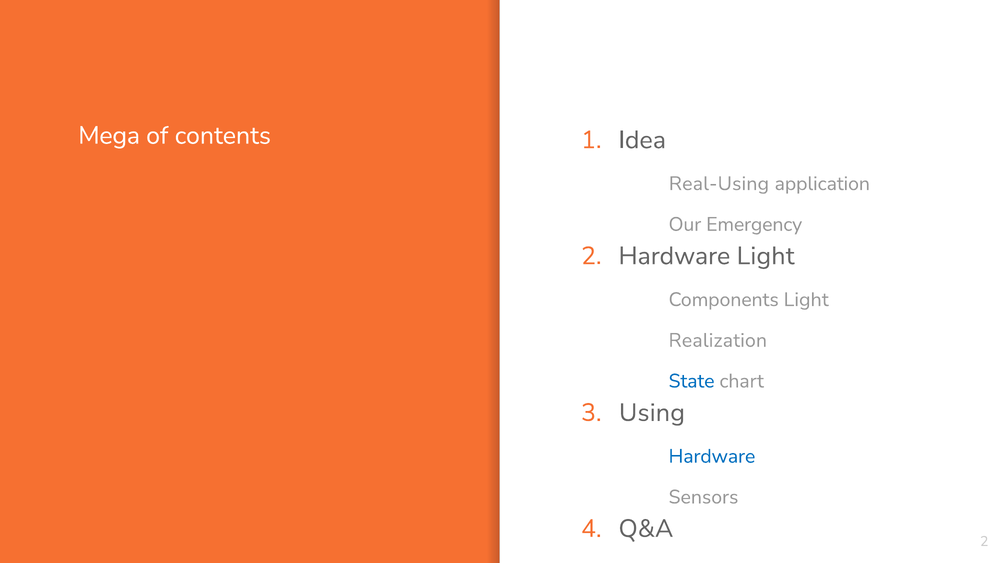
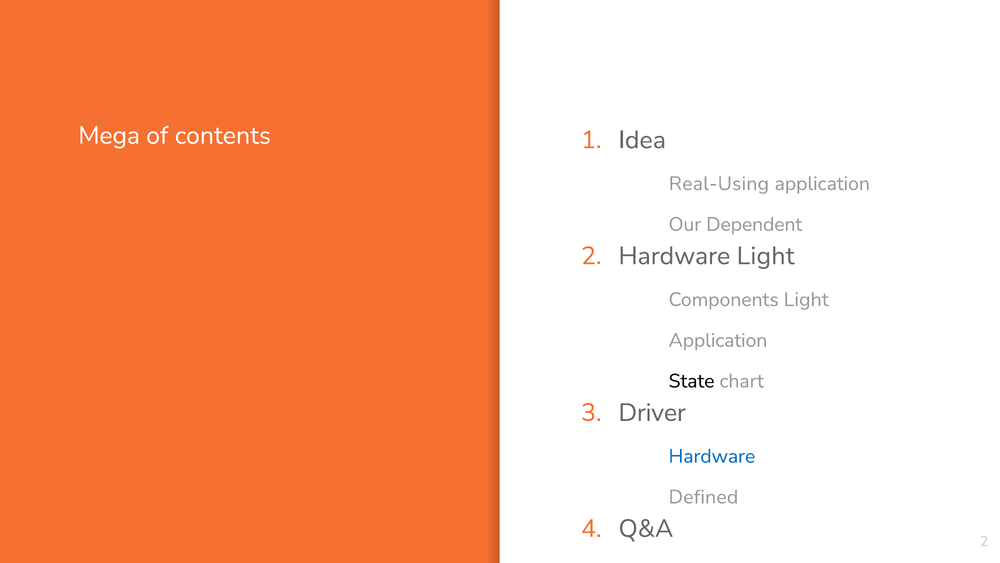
Emergency: Emergency -> Dependent (754, 224)
Realization: Realization -> Application (718, 340)
State colour: blue -> black (692, 381)
Using: Using -> Driver (652, 412)
Sensors: Sensors -> Defined (703, 497)
